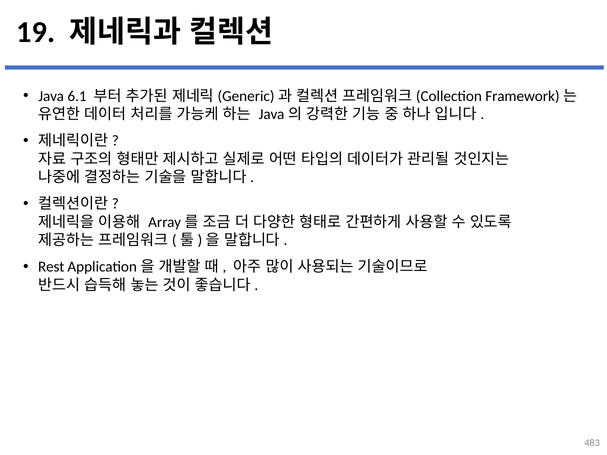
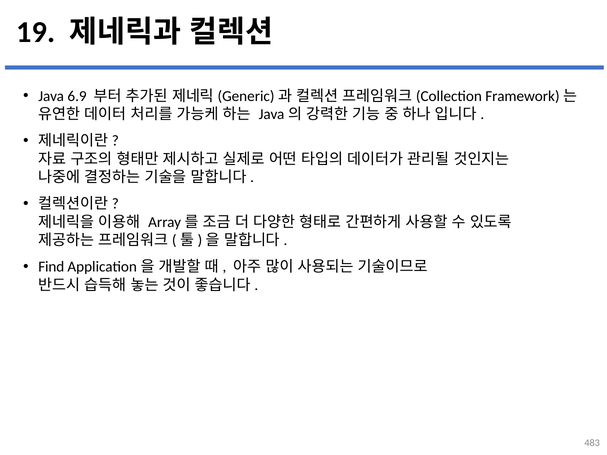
6.1: 6.1 -> 6.9 (77, 96)
Rest: Rest -> Find (51, 267)
